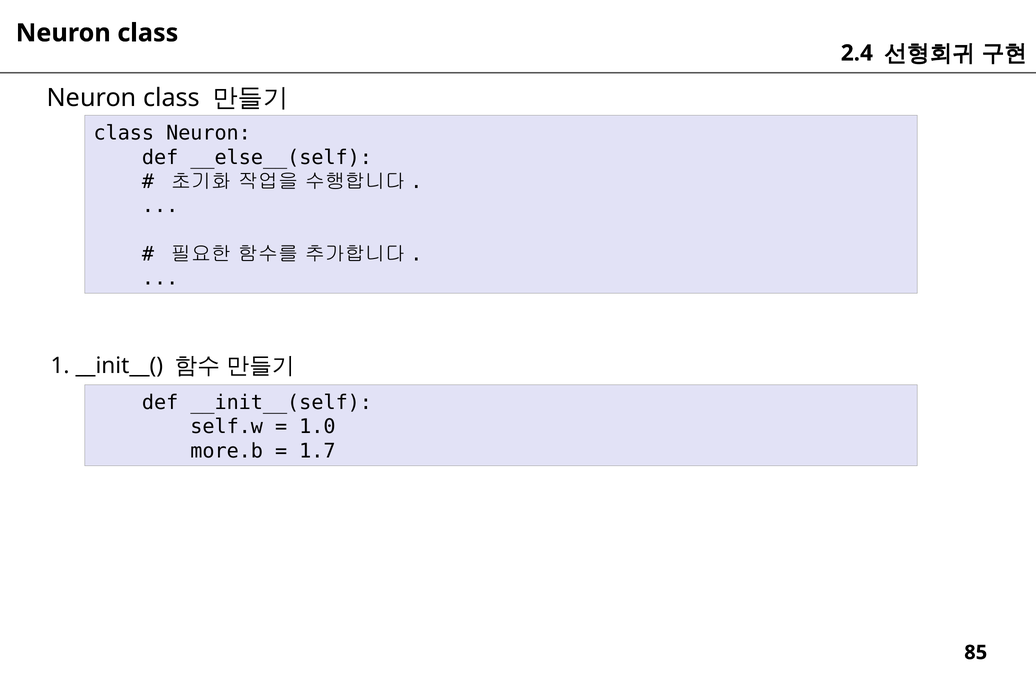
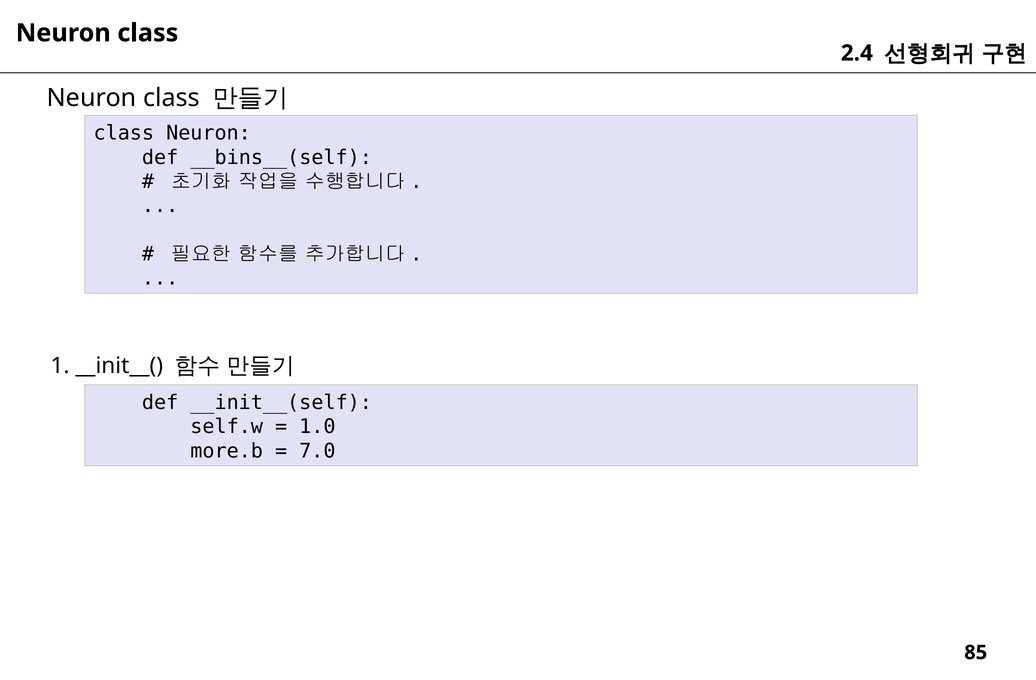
__else__(self: __else__(self -> __bins__(self (281, 158)
1.7: 1.7 -> 7.0 (317, 451)
